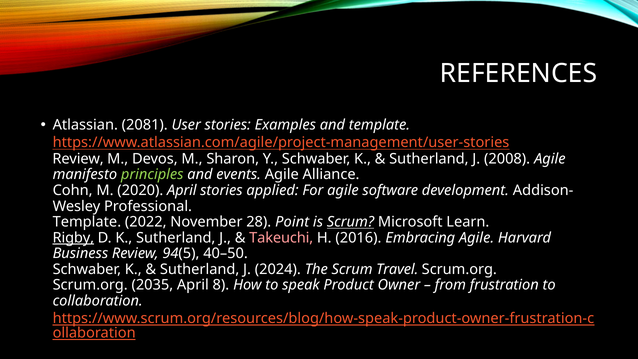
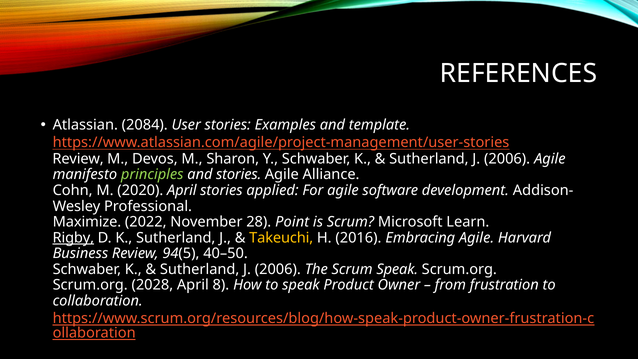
2081: 2081 -> 2084 (145, 125)
2008: 2008 -> 2006 (507, 159)
and events: events -> stories (239, 175)
Template: Template -> Maximize (87, 222)
Scrum underline: present -> none (350, 222)
Takeuchi colour: pink -> yellow (281, 238)
2024: 2024 -> 2006 (278, 269)
Scrum Travel: Travel -> Speak (397, 269)
2035: 2035 -> 2028 (152, 285)
